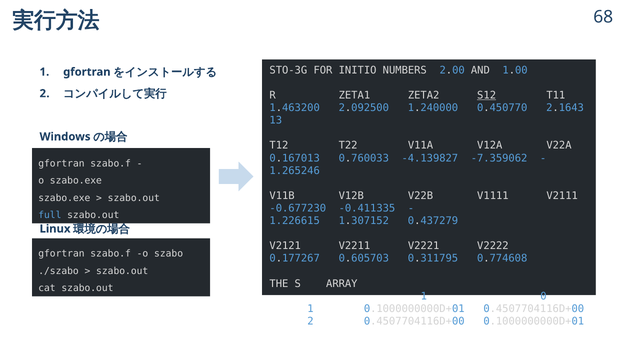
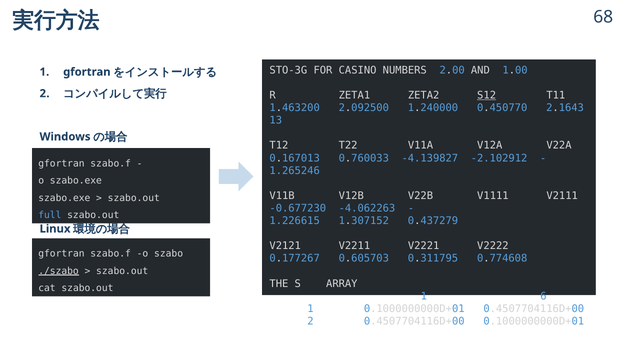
INITIO: INITIO -> CASINO (358, 70)
-7.359062: -7.359062 -> -2.102912 (499, 158)
-0.411335: -0.411335 -> -4.062263 (367, 208)
./szabo underline: none -> present (59, 271)
0: 0 -> 6 (543, 296)
